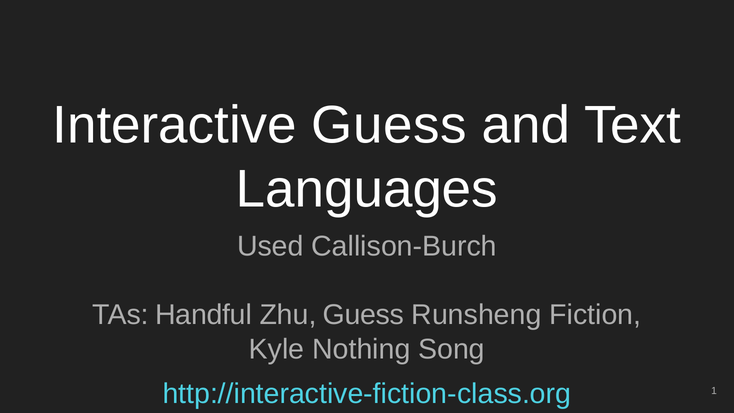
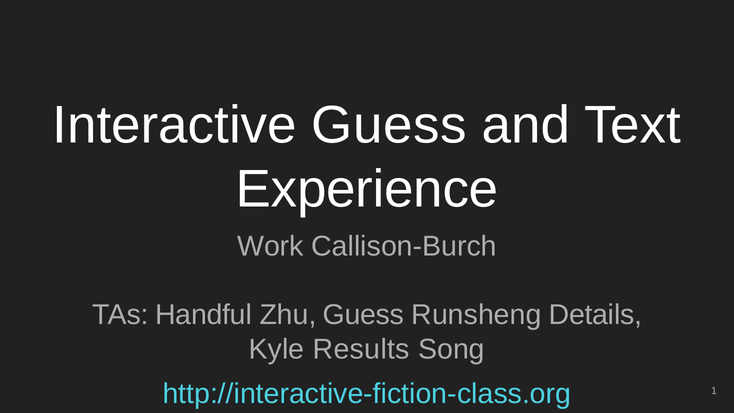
Languages: Languages -> Experience (367, 189)
Used: Used -> Work (270, 246)
Fiction: Fiction -> Details (595, 315)
Nothing: Nothing -> Results (361, 349)
